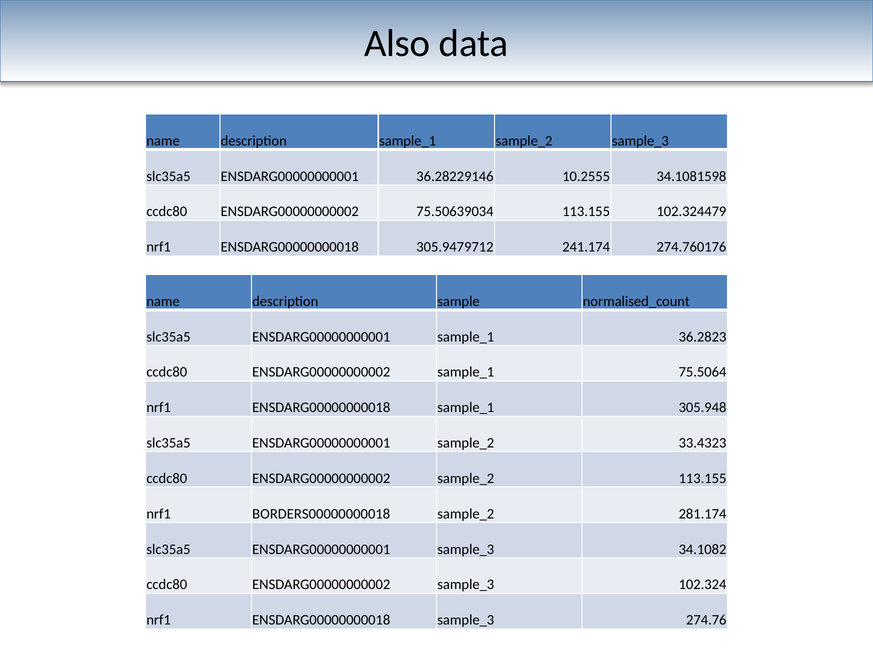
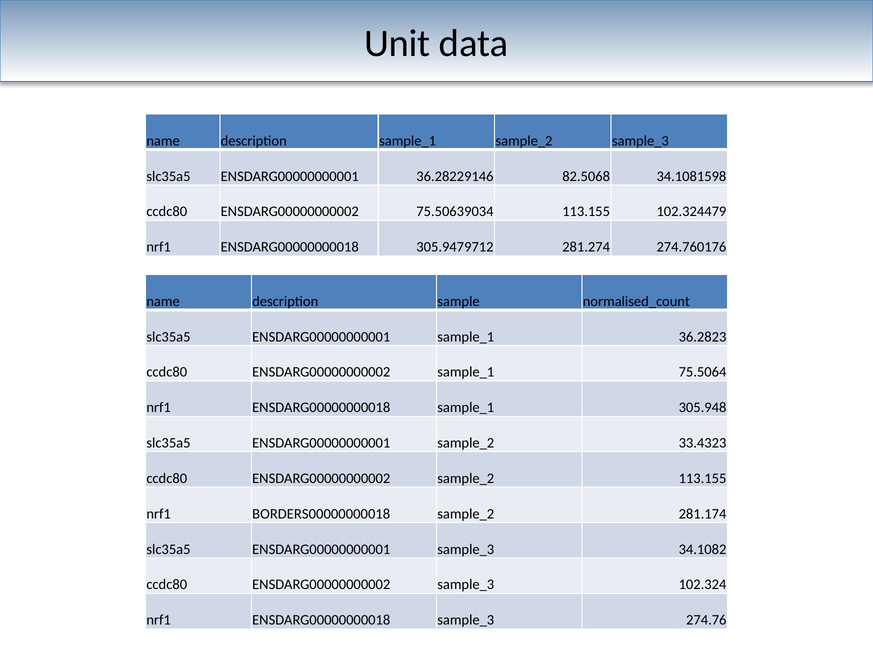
Also: Also -> Unit (397, 44)
10.2555: 10.2555 -> 82.5068 (586, 176)
241.174: 241.174 -> 281.274 (586, 247)
